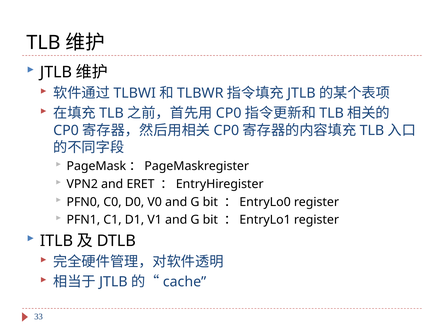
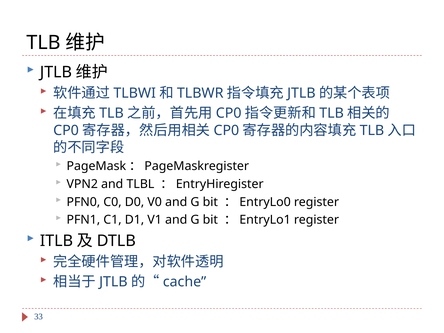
ERET: ERET -> TLBL (140, 184)
